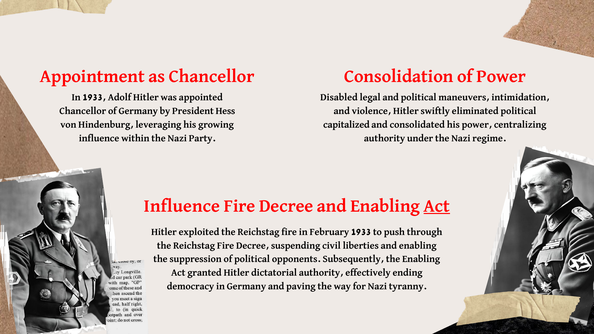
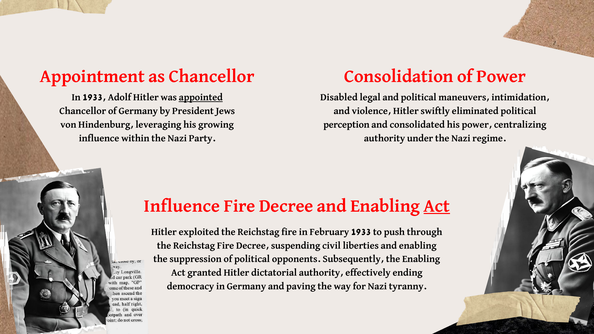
appointed underline: none -> present (201, 97)
Hess: Hess -> Jews (225, 111)
capitalized: capitalized -> perception (346, 125)
